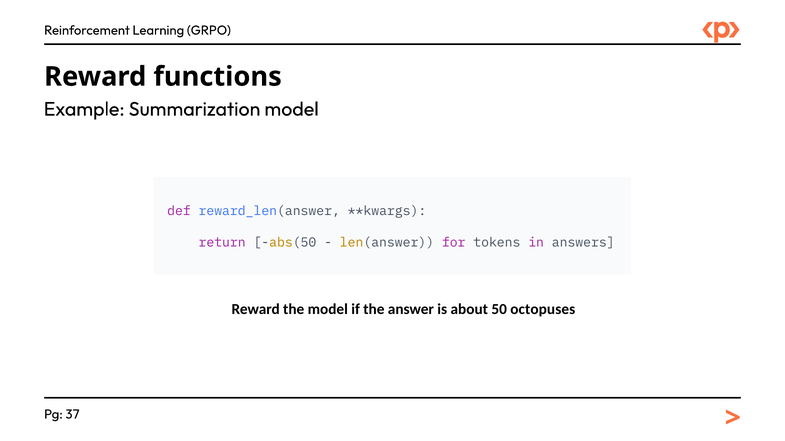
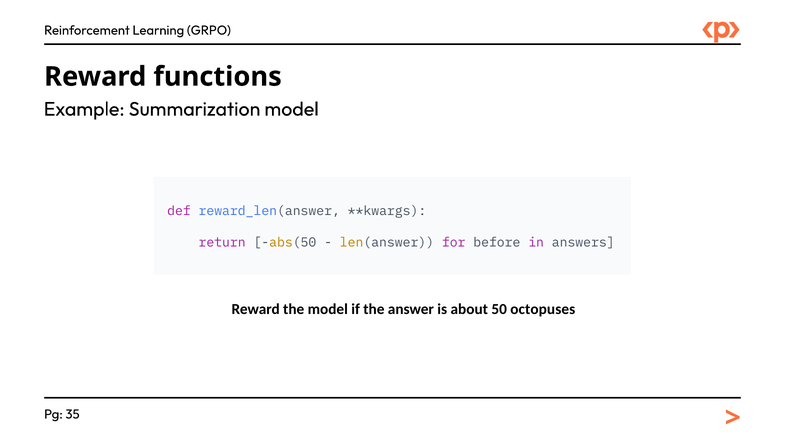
tokens: tokens -> before (497, 243)
37: 37 -> 35 (73, 415)
